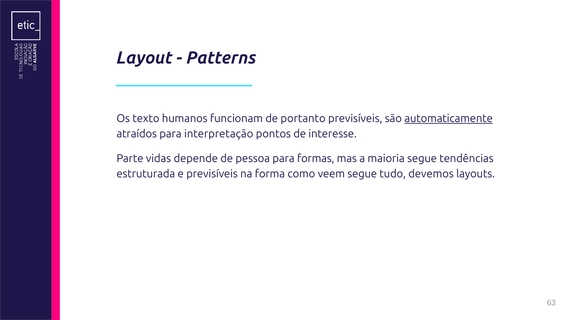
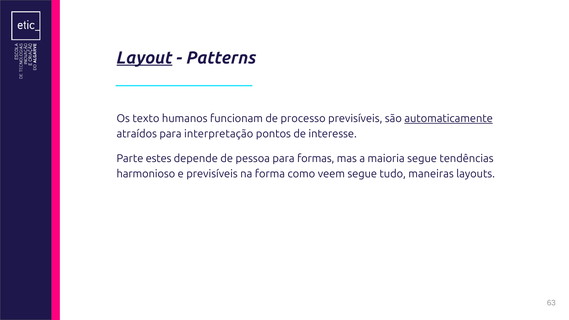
Layout underline: none -> present (144, 58)
portanto: portanto -> processo (303, 119)
vidas: vidas -> estes (159, 159)
estruturada: estruturada -> harmonioso (146, 174)
devemos: devemos -> maneiras (431, 174)
